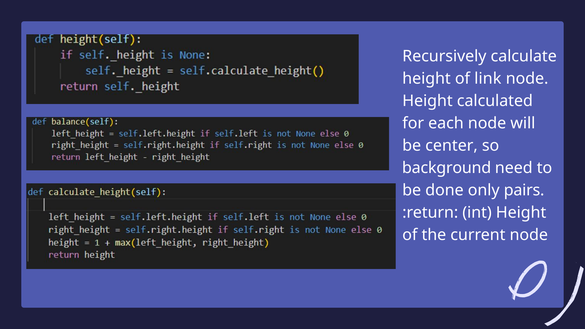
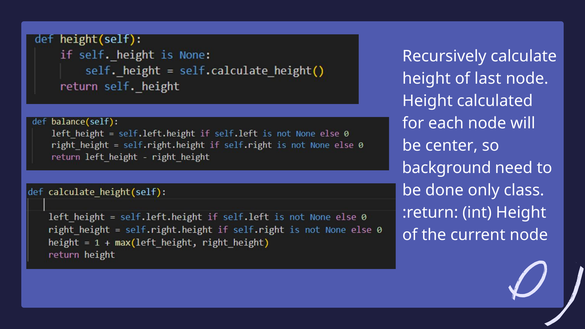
link: link -> last (488, 79)
pairs: pairs -> class (524, 190)
